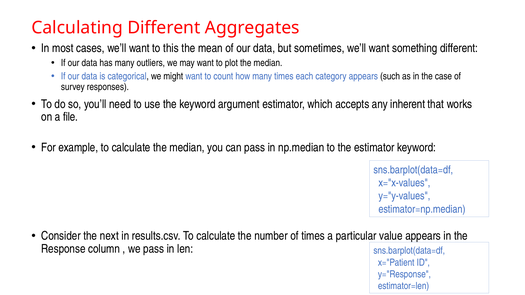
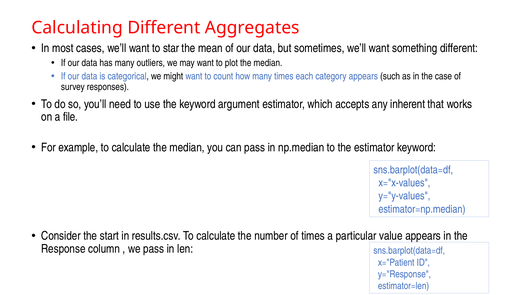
this: this -> star (171, 48)
next: next -> start (109, 236)
